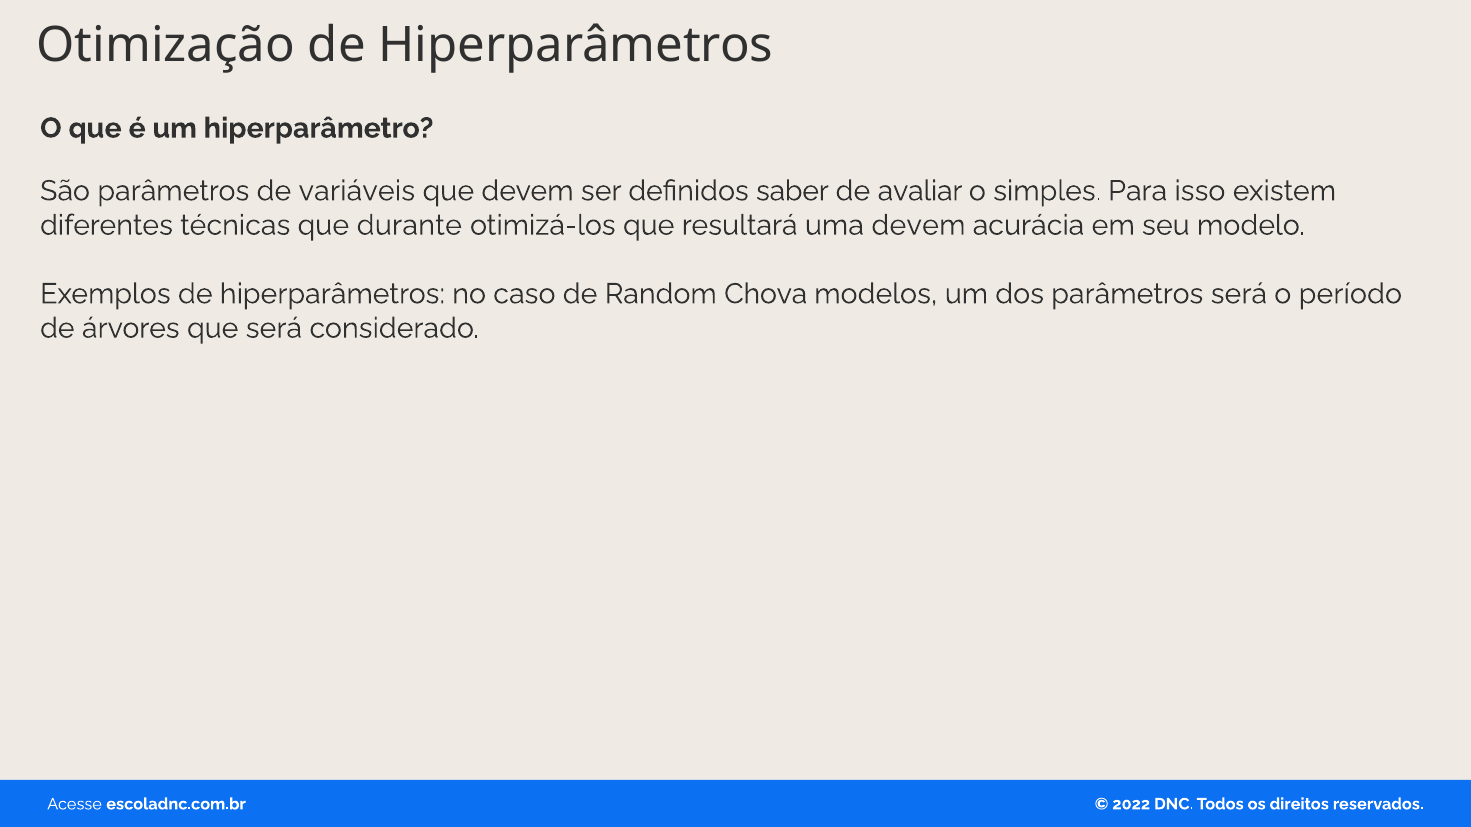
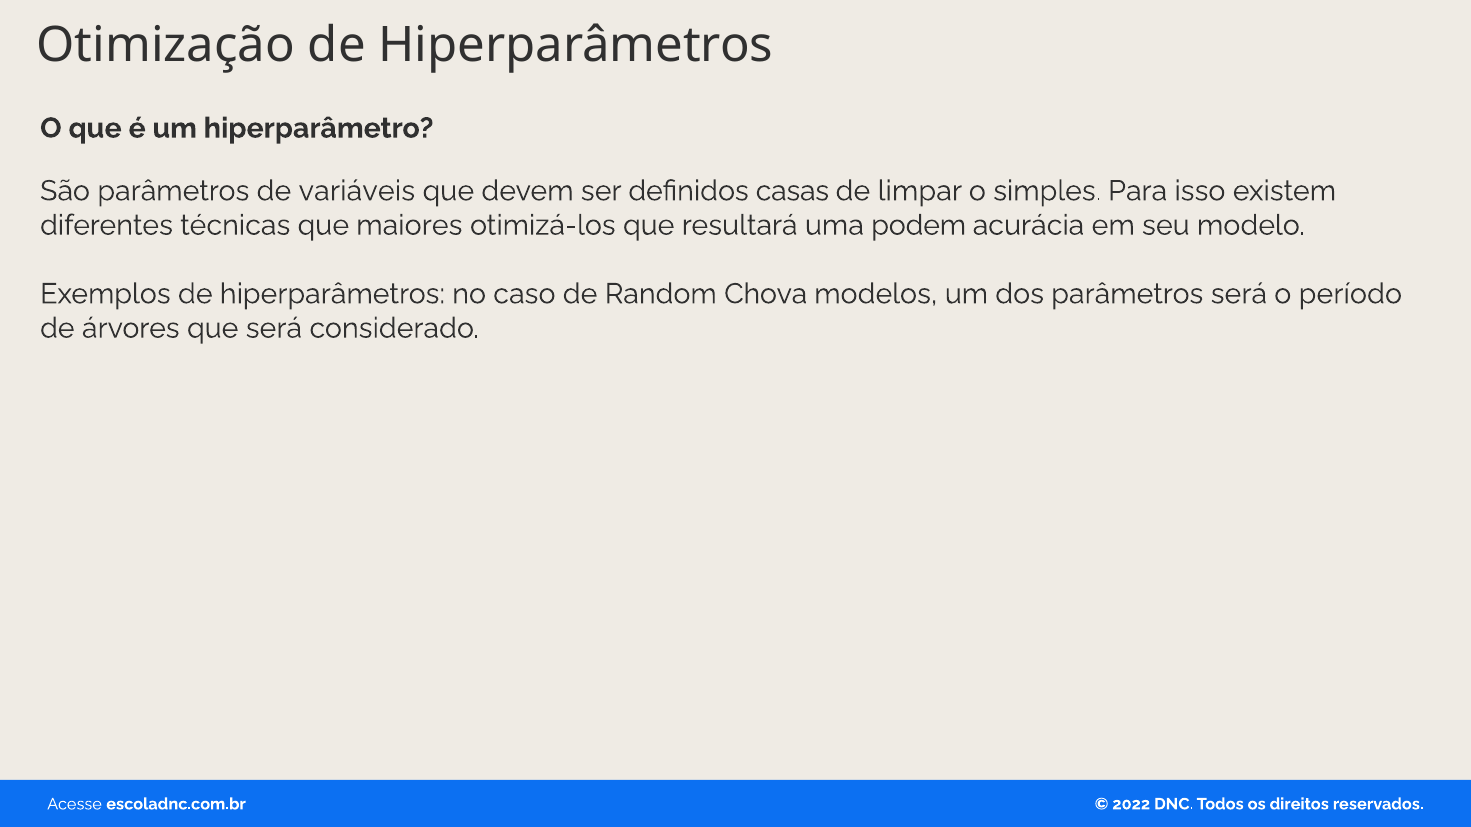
saber: saber -> casas (792, 191)
avaliar: avaliar -> limpar (920, 191)
durante: durante -> maiores (409, 225)
uma devem: devem -> podem (919, 225)
